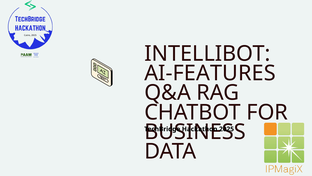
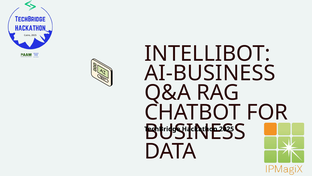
AI-FEATURES: AI-FEATURES -> AI-BUSINESS (210, 73)
